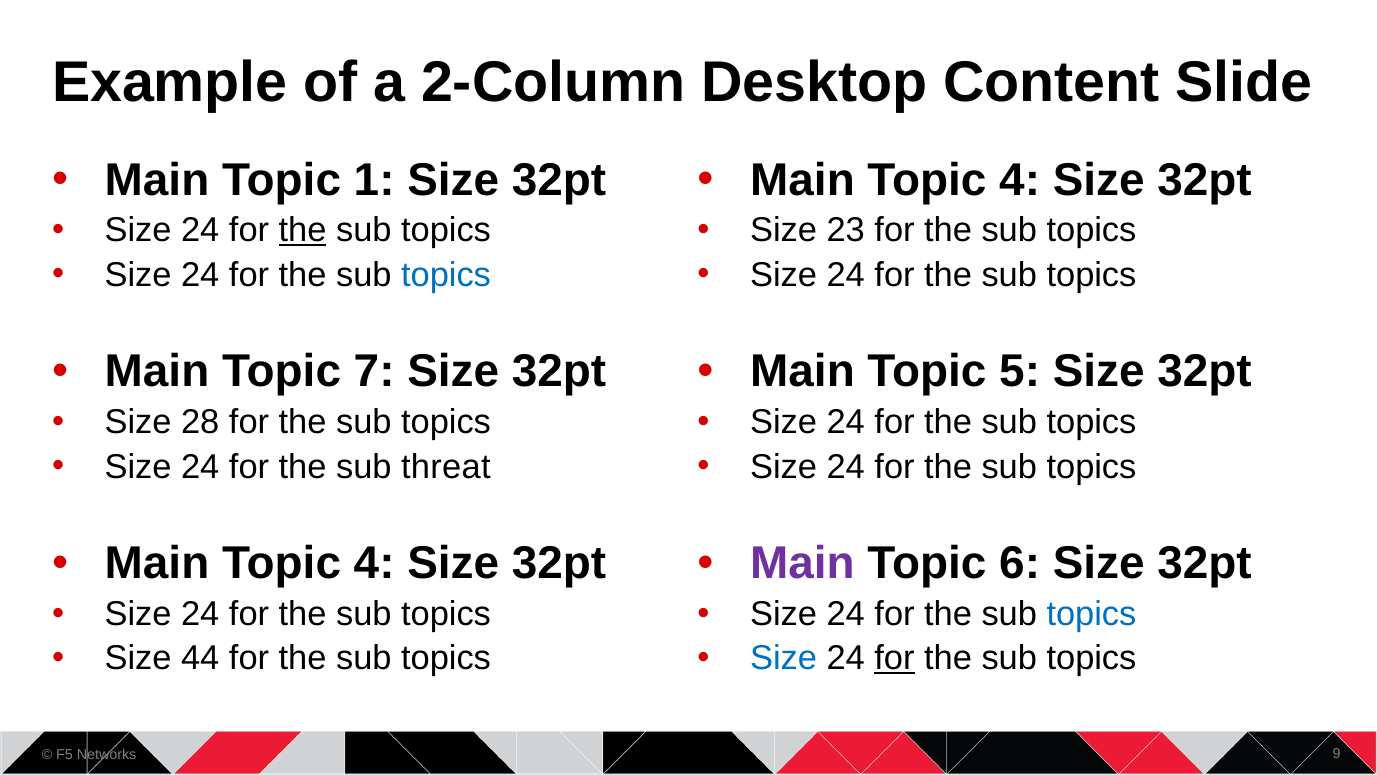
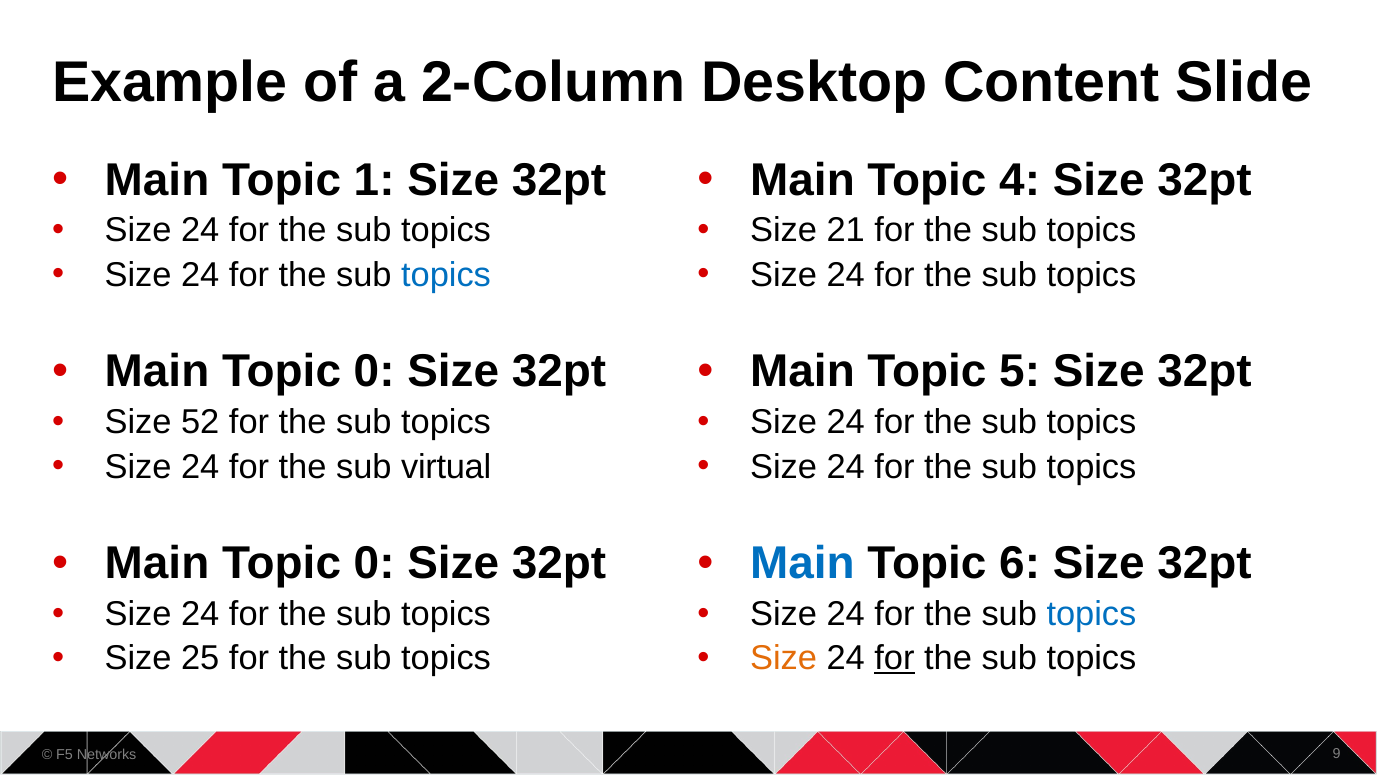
the underline: present -> none (303, 230)
23: 23 -> 21 (846, 230)
7: 7 -> 0 (374, 372)
28: 28 -> 52 (200, 422)
threat: threat -> virtual (446, 466)
4: 4 -> 0 (374, 563)
Main colour: purple -> blue (802, 563)
44: 44 -> 25 (200, 658)
Size colour: blue -> orange (784, 658)
